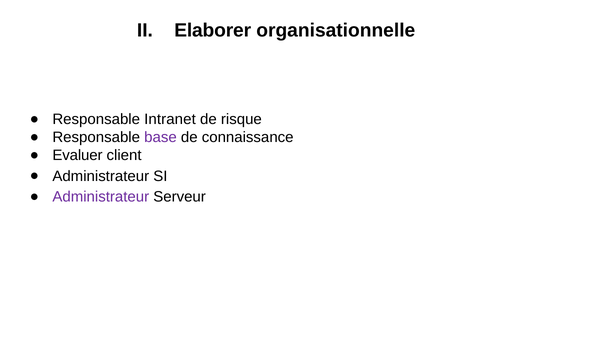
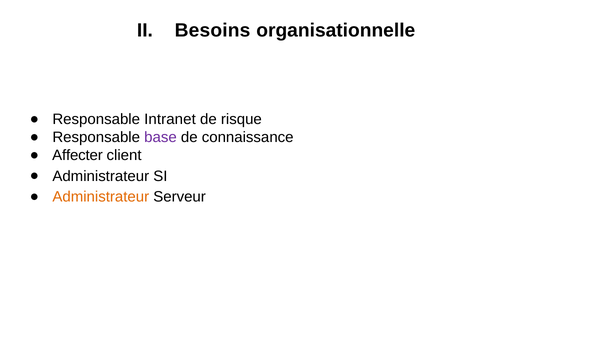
Elaborer: Elaborer -> Besoins (213, 30)
Evaluer: Evaluer -> Affecter (77, 156)
Administrateur colour: purple -> orange (101, 197)
